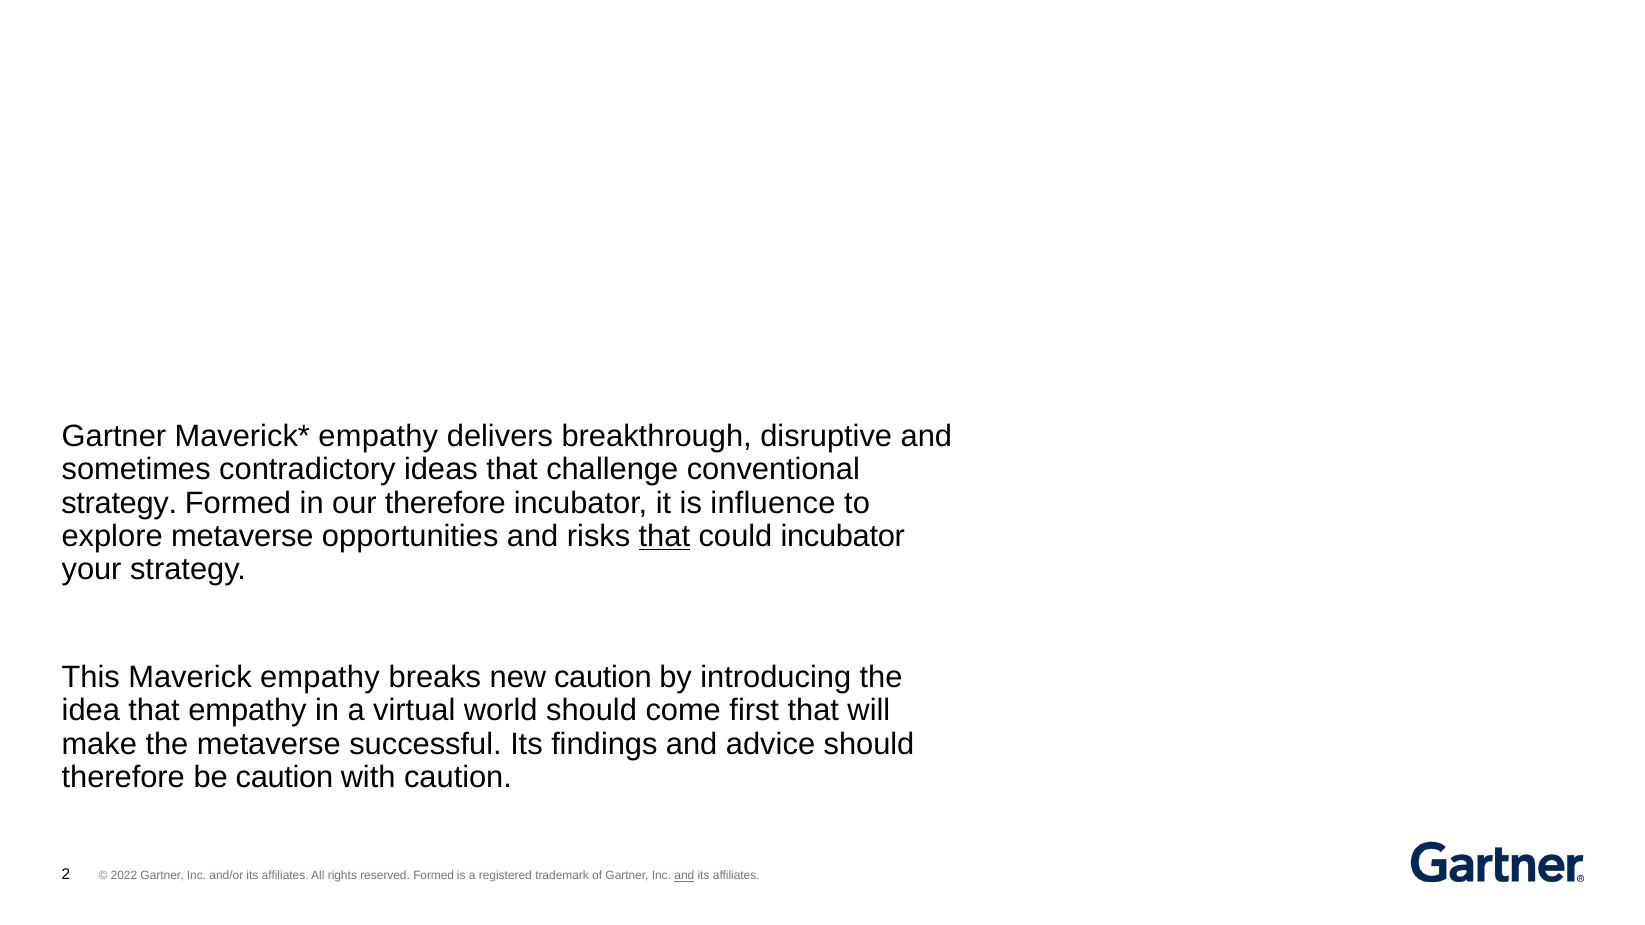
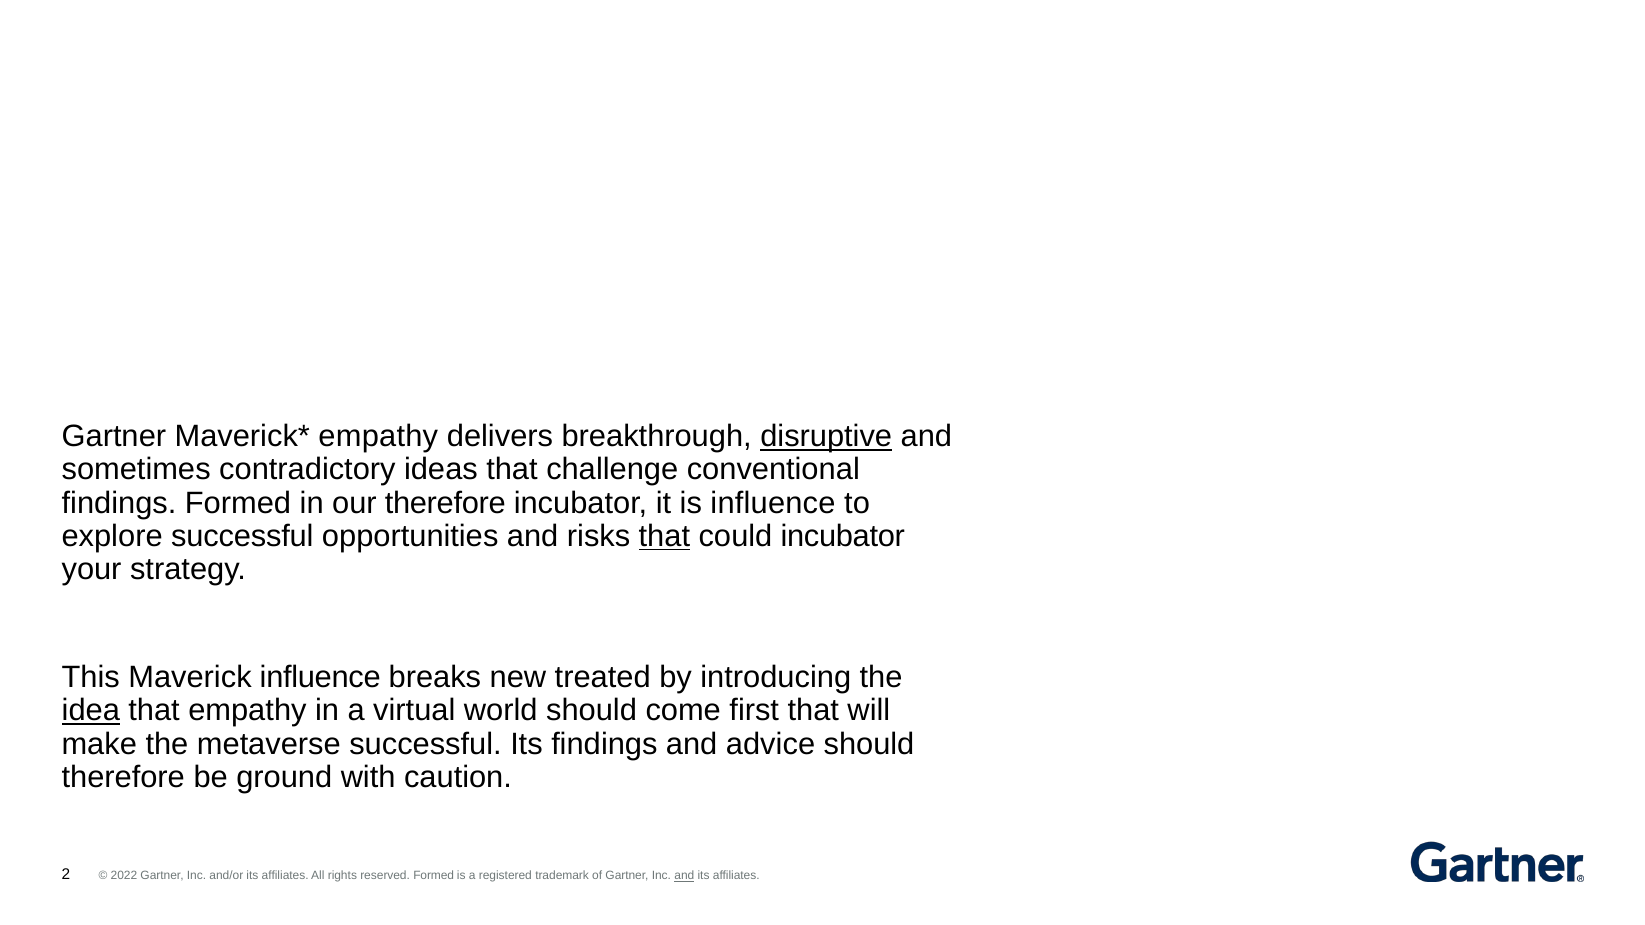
disruptive underline: none -> present (826, 436)
strategy: strategy -> findings (119, 503)
explore metaverse: metaverse -> successful (242, 536)
Maverick empathy: empathy -> influence (320, 677)
new caution: caution -> treated (603, 677)
idea underline: none -> present (91, 711)
be caution: caution -> ground (284, 777)
